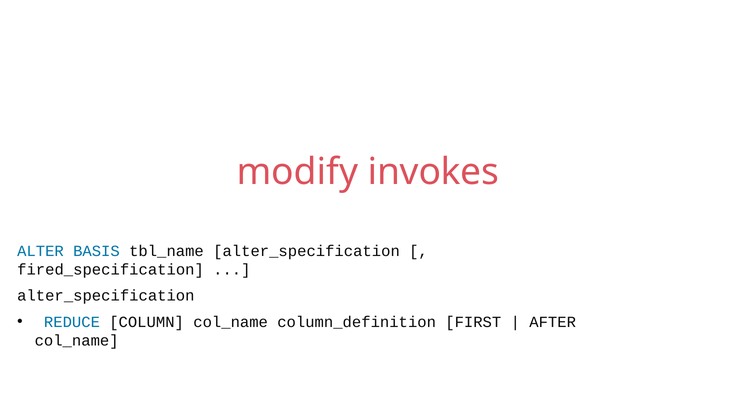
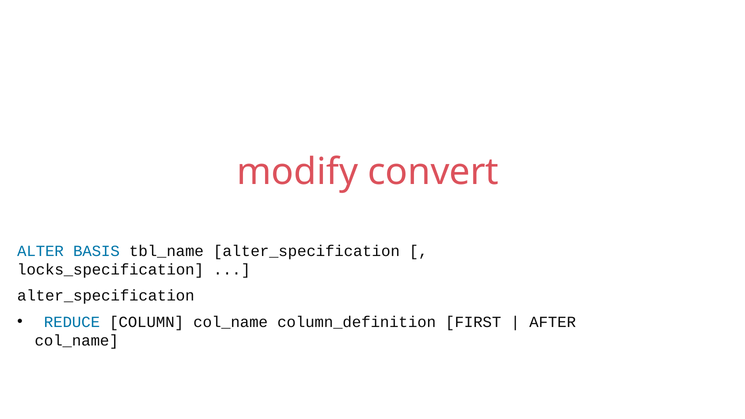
invokes: invokes -> convert (433, 172)
fired_specification: fired_specification -> locks_specification (111, 270)
